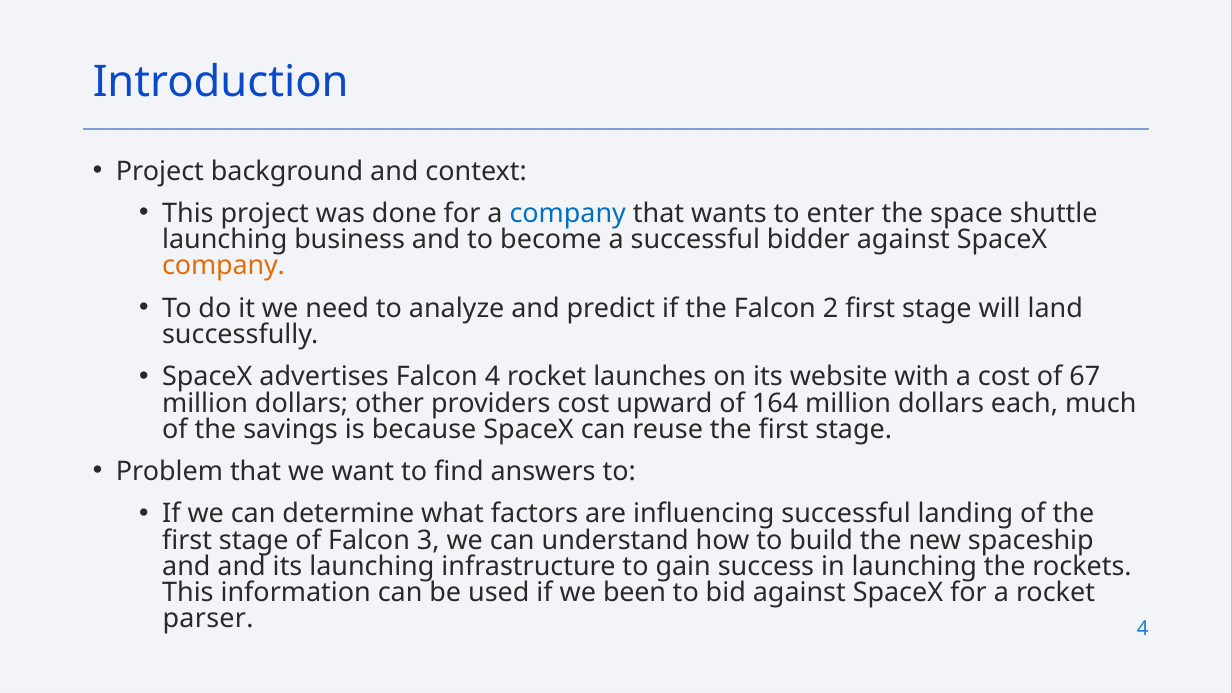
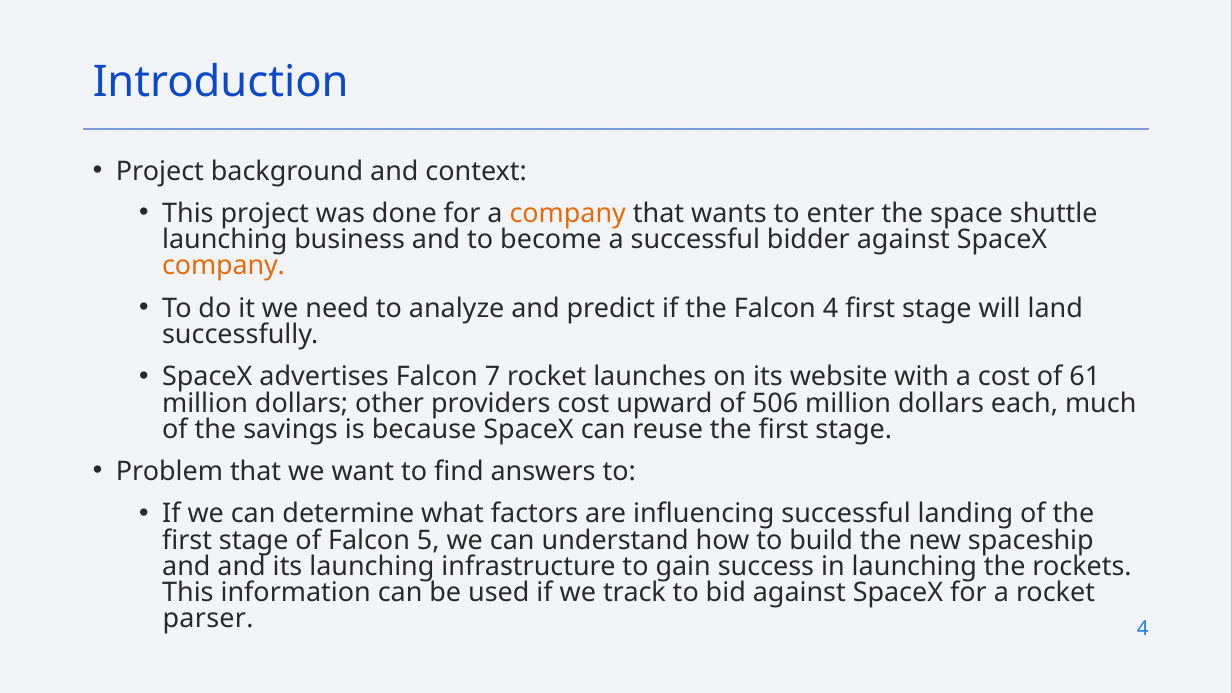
company colour: blue -> orange (568, 214)
Falcon 2: 2 -> 4 (831, 308)
Falcon 4: 4 -> 7 (492, 377)
67: 67 -> 61 (1085, 377)
164: 164 -> 506 (775, 403)
3: 3 -> 5 (428, 540)
been: been -> track (634, 593)
